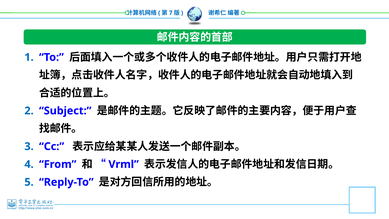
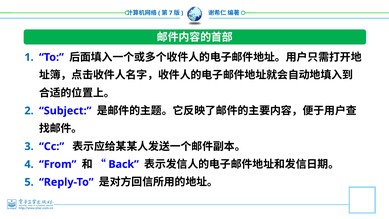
Vrml: Vrml -> Back (124, 164)
